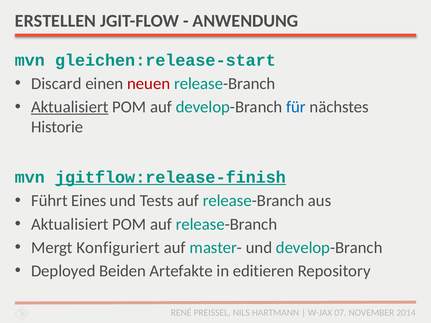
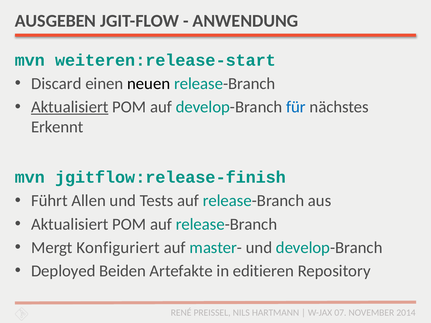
ERSTELLEN: ERSTELLEN -> AUSGEBEN (56, 21)
gleichen:release-start: gleichen:release-start -> weiteren:release-start (165, 60)
neuen colour: red -> black (149, 84)
Historie: Historie -> Erkennt (57, 127)
jgitflow:release-finish underline: present -> none (171, 178)
Eines: Eines -> Allen (89, 201)
